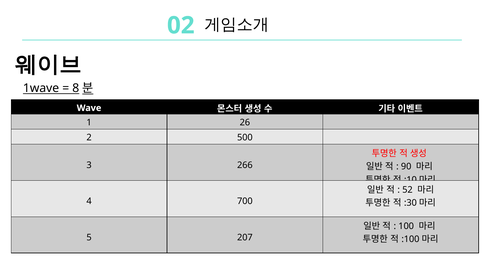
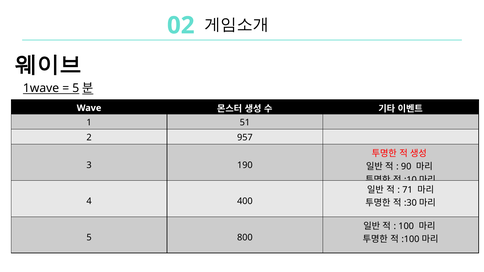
8: 8 -> 5 (76, 88)
26: 26 -> 51 (245, 123)
500: 500 -> 957 (245, 138)
266: 266 -> 190 (245, 165)
52: 52 -> 71 (407, 190)
700: 700 -> 400 (245, 201)
207: 207 -> 800 (245, 238)
